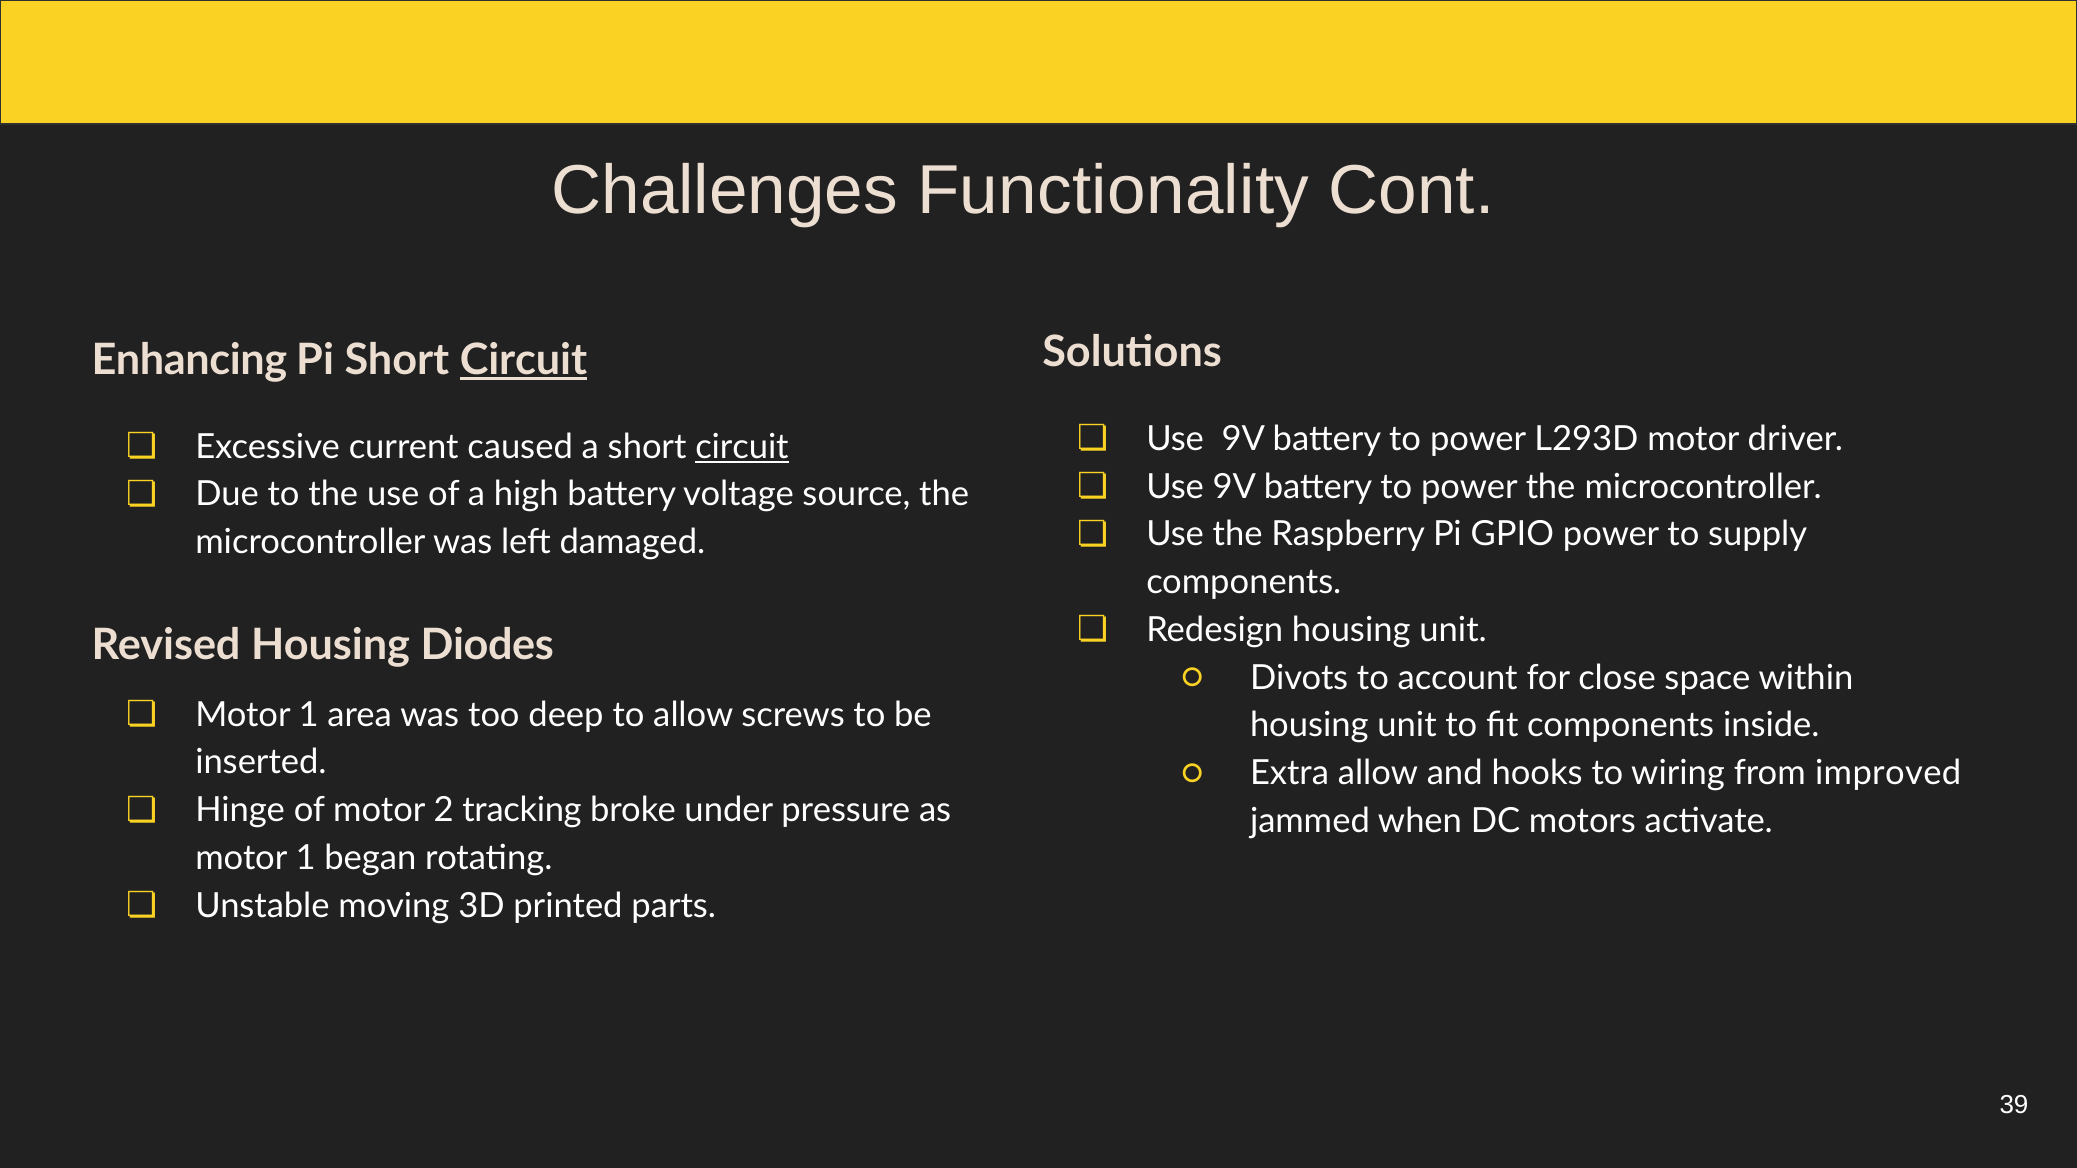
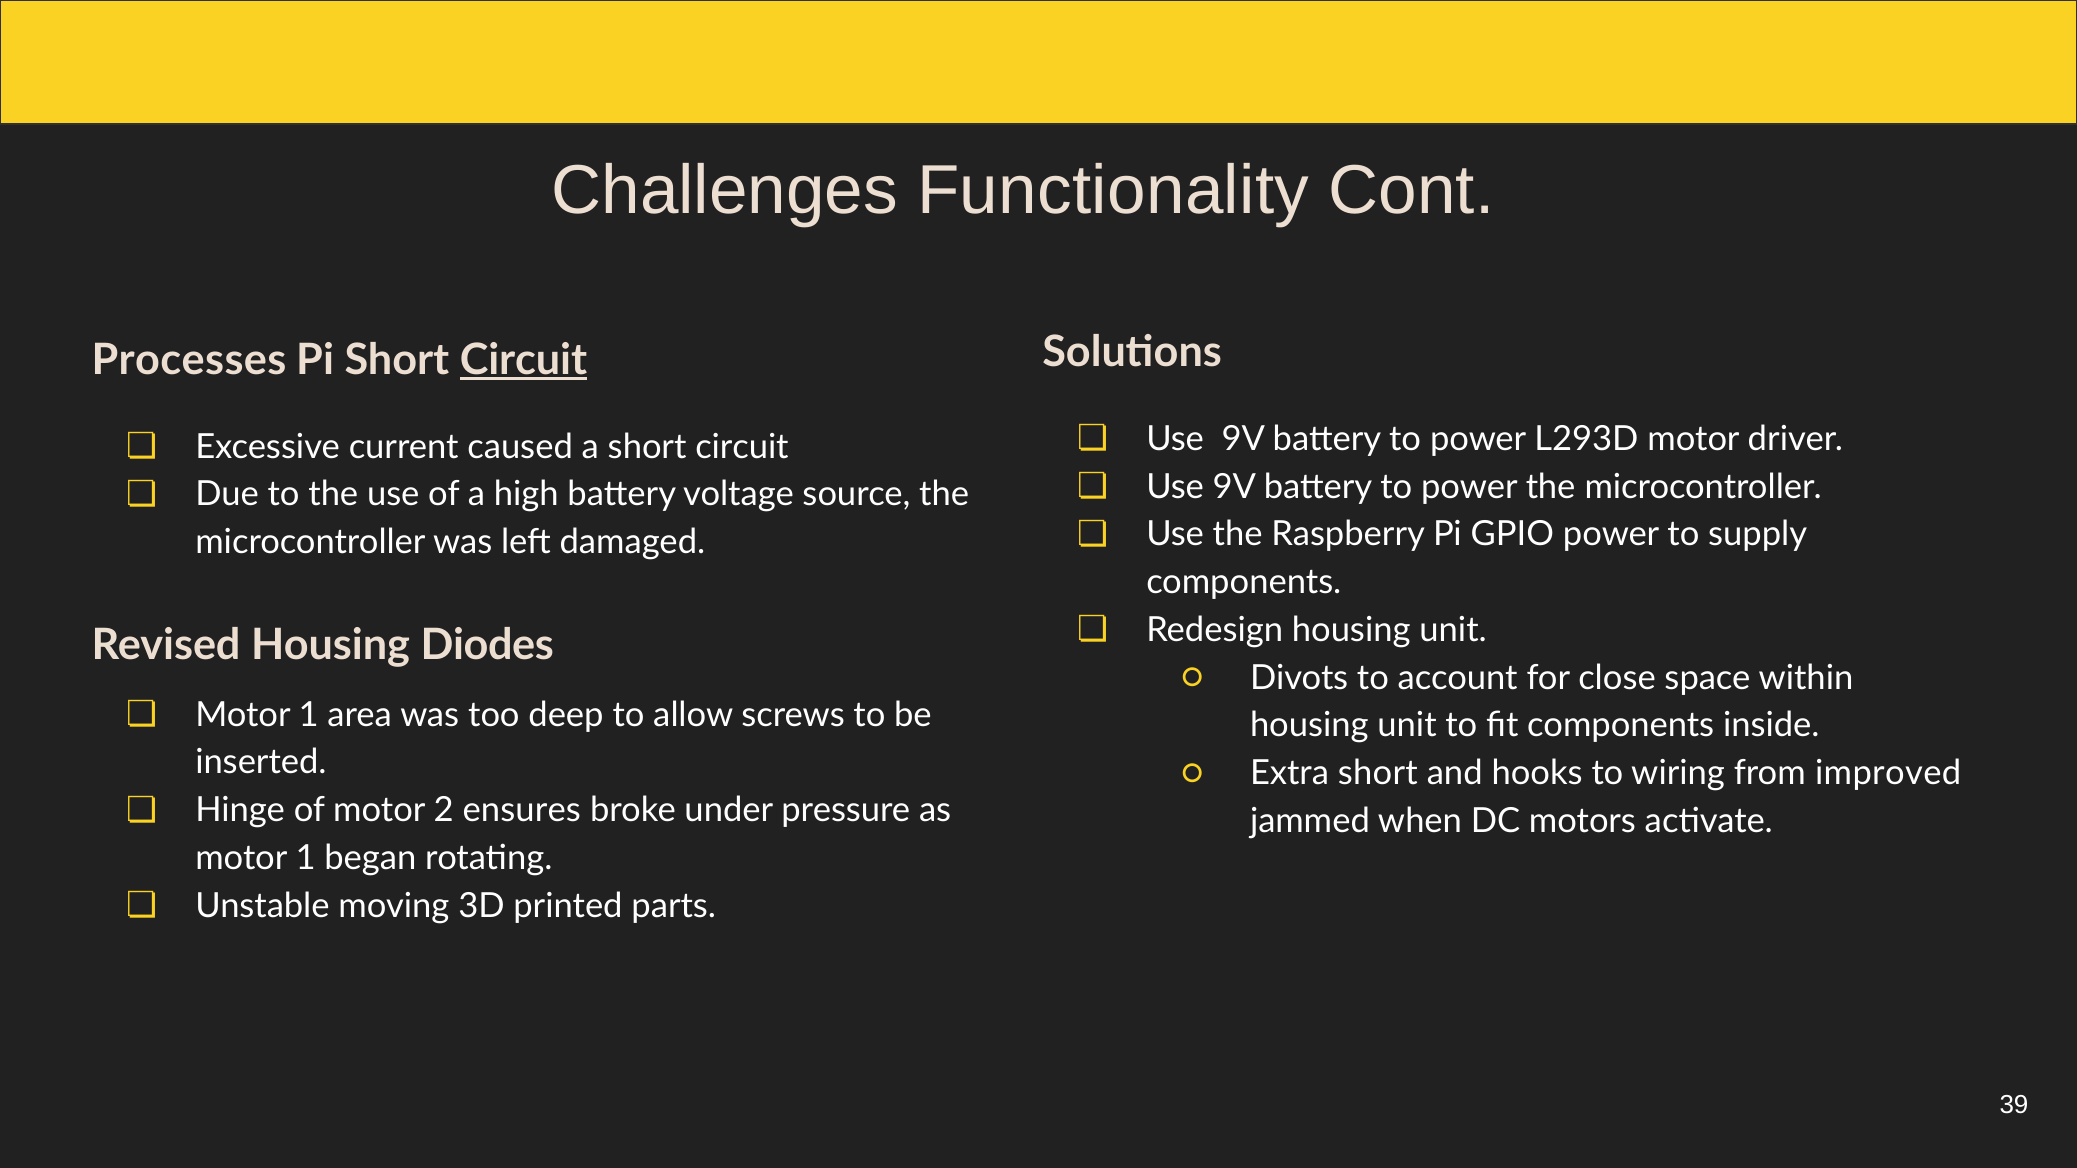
Enhancing: Enhancing -> Processes (189, 360)
circuit underline: present -> none (742, 447)
Extra allow: allow -> short (1378, 773)
tracking: tracking -> ensures (522, 810)
